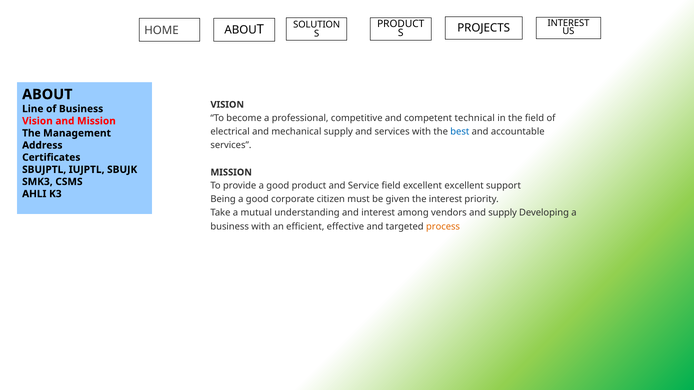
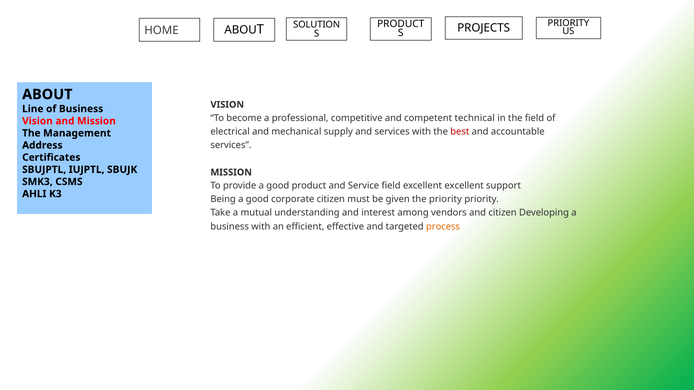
PROJECTS INTEREST: INTEREST -> PRIORITY (568, 23)
best colour: blue -> red (460, 132)
the interest: interest -> priority (445, 200)
and supply: supply -> citizen (503, 213)
